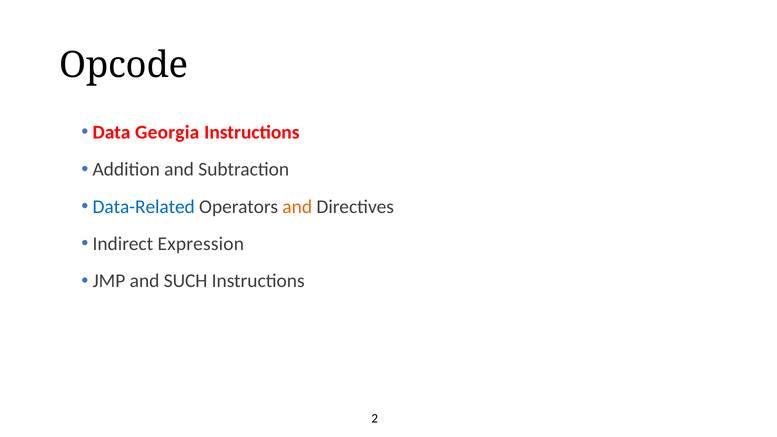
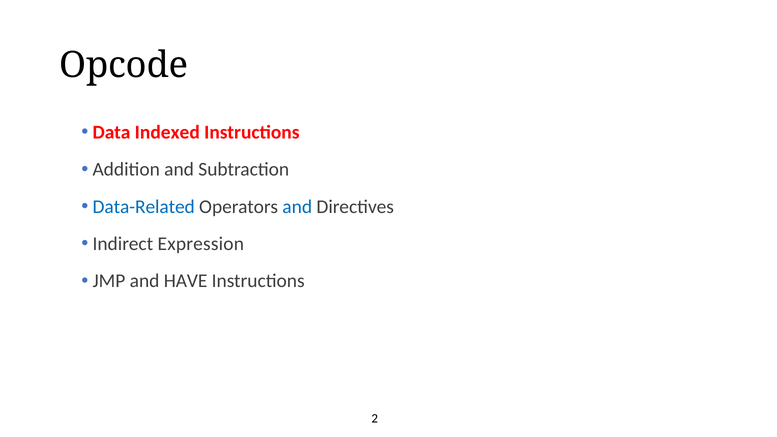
Georgia: Georgia -> Indexed (167, 132)
and colour: orange -> blue (297, 207)
SUCH: SUCH -> HAVE (186, 281)
